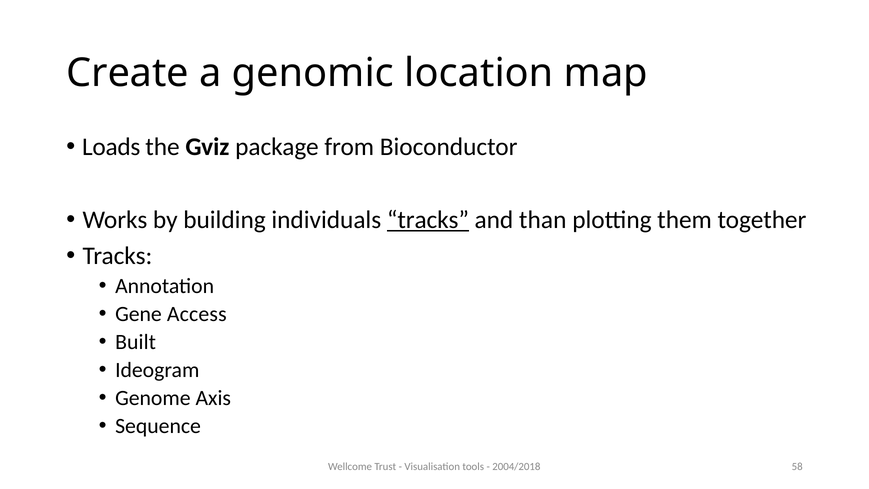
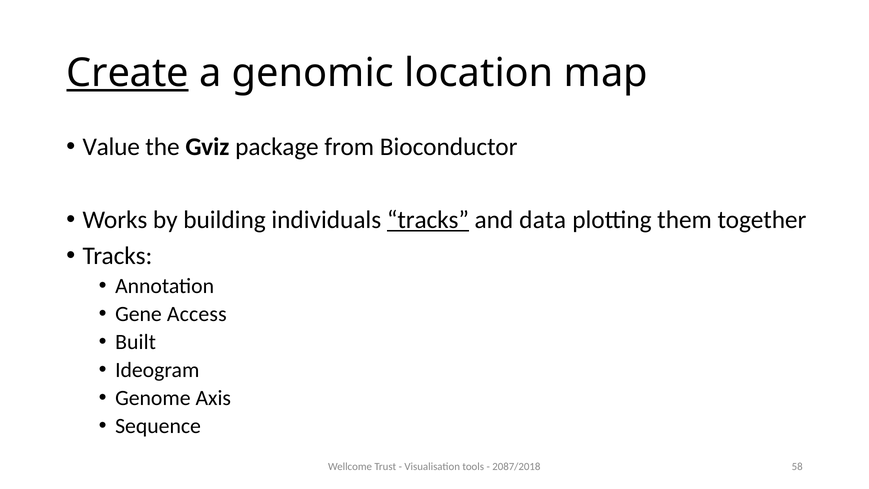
Create underline: none -> present (128, 73)
Loads: Loads -> Value (111, 147)
than: than -> data (543, 220)
2004/2018: 2004/2018 -> 2087/2018 (516, 467)
